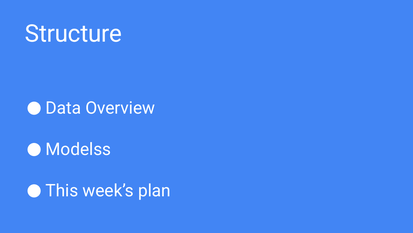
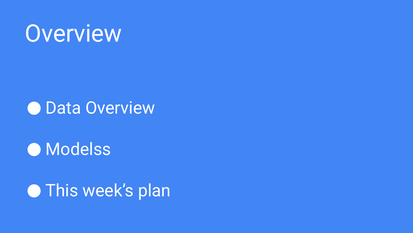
Structure: Structure -> Overview (73, 34)
